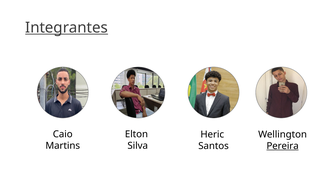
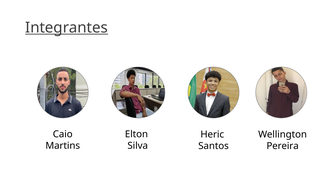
Pereira underline: present -> none (283, 146)
